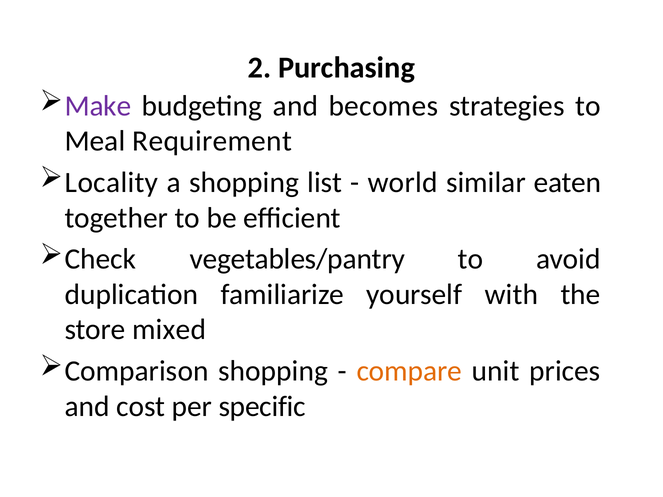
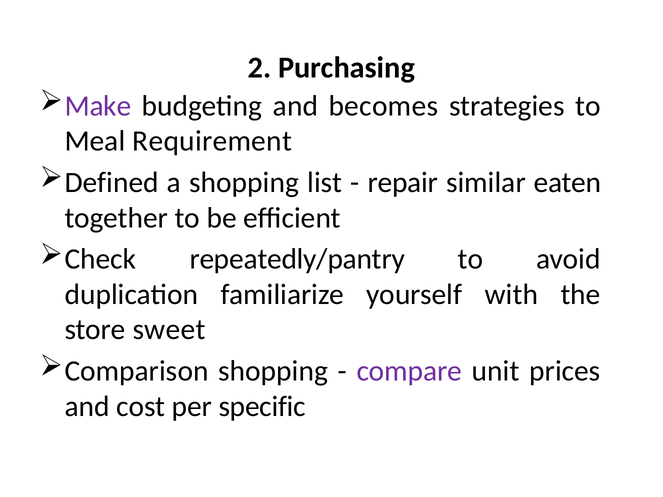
Locality: Locality -> Defined (112, 183)
world: world -> repair (403, 183)
vegetables/pantry: vegetables/pantry -> repeatedly/pantry (297, 259)
mixed: mixed -> sweet (169, 330)
compare colour: orange -> purple (409, 371)
